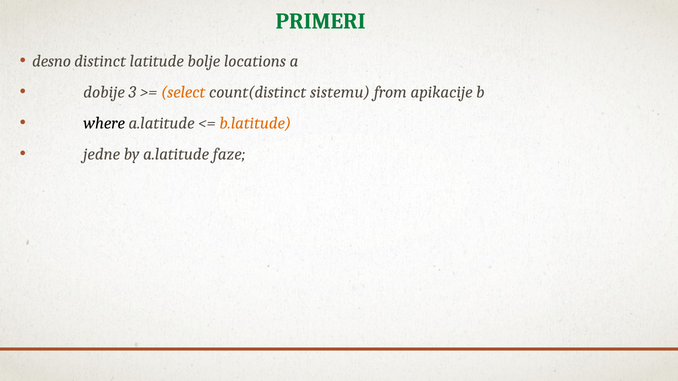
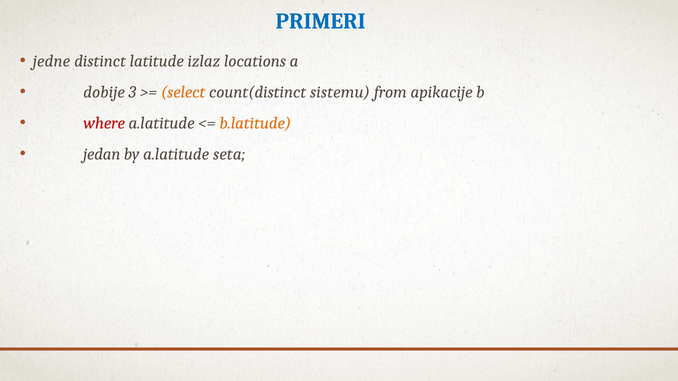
PRIMERI colour: green -> blue (321, 21)
desno: desno -> jedne (51, 61)
bolje: bolje -> izlaz (204, 61)
where colour: black -> red (104, 123)
jedne: jedne -> jedan (102, 154)
faze: faze -> seta (229, 154)
